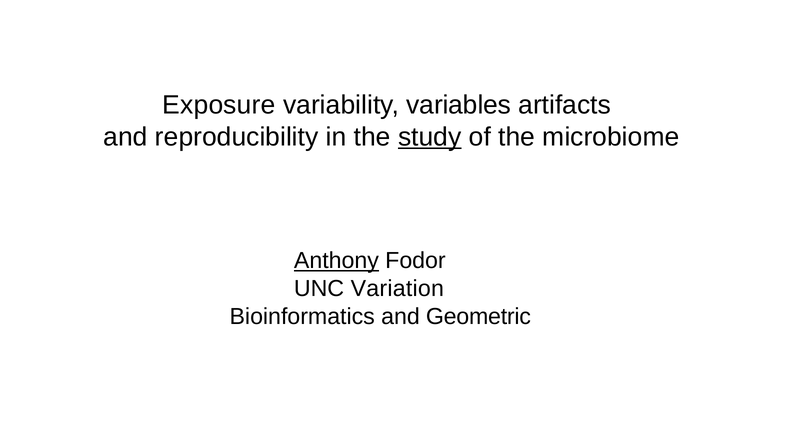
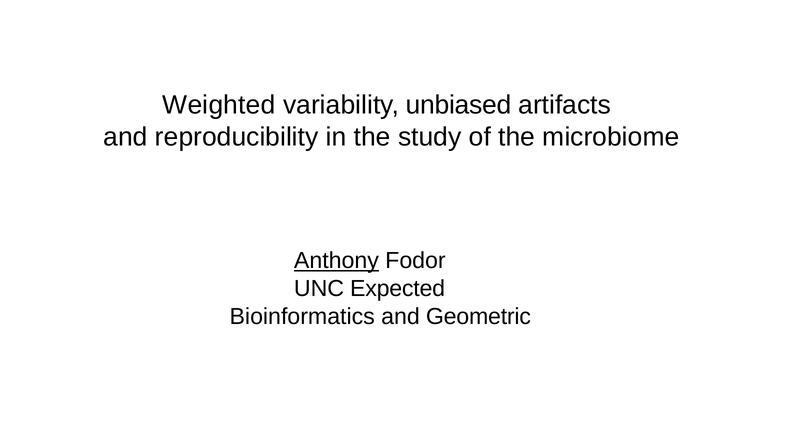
Exposure: Exposure -> Weighted (219, 105)
variables: variables -> unbiased (459, 105)
study underline: present -> none (430, 137)
Variation: Variation -> Expected (398, 289)
